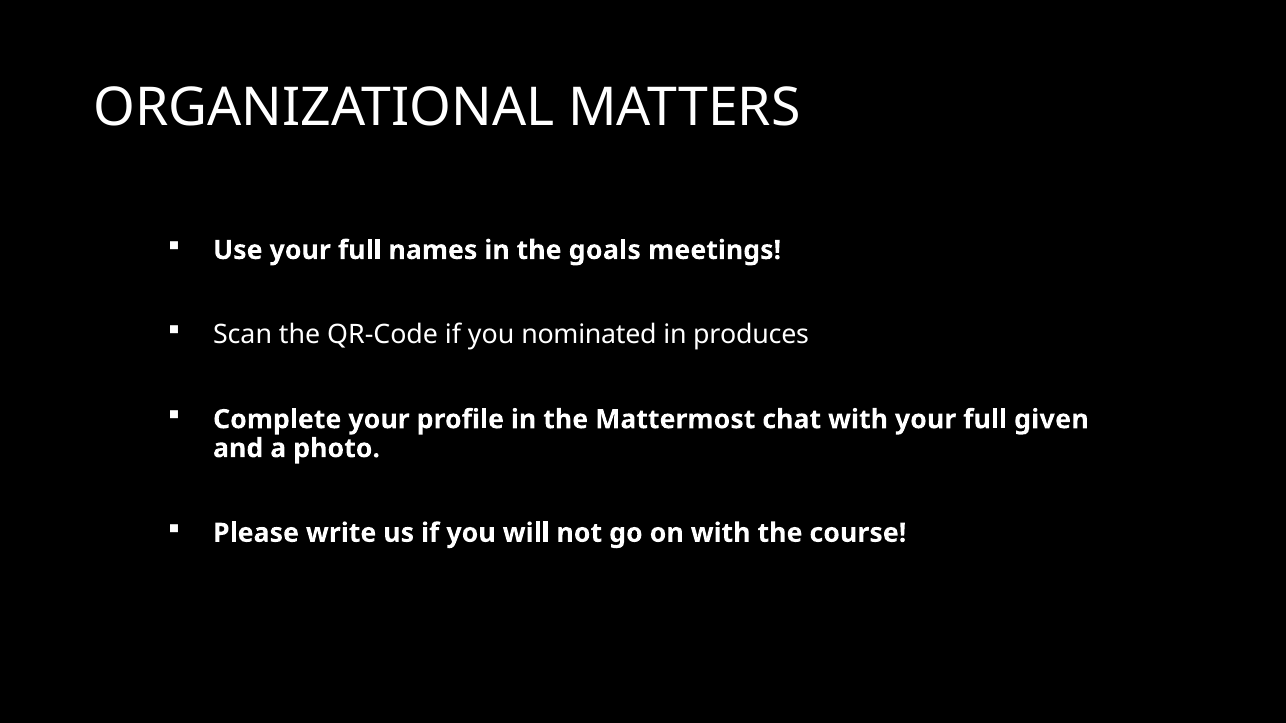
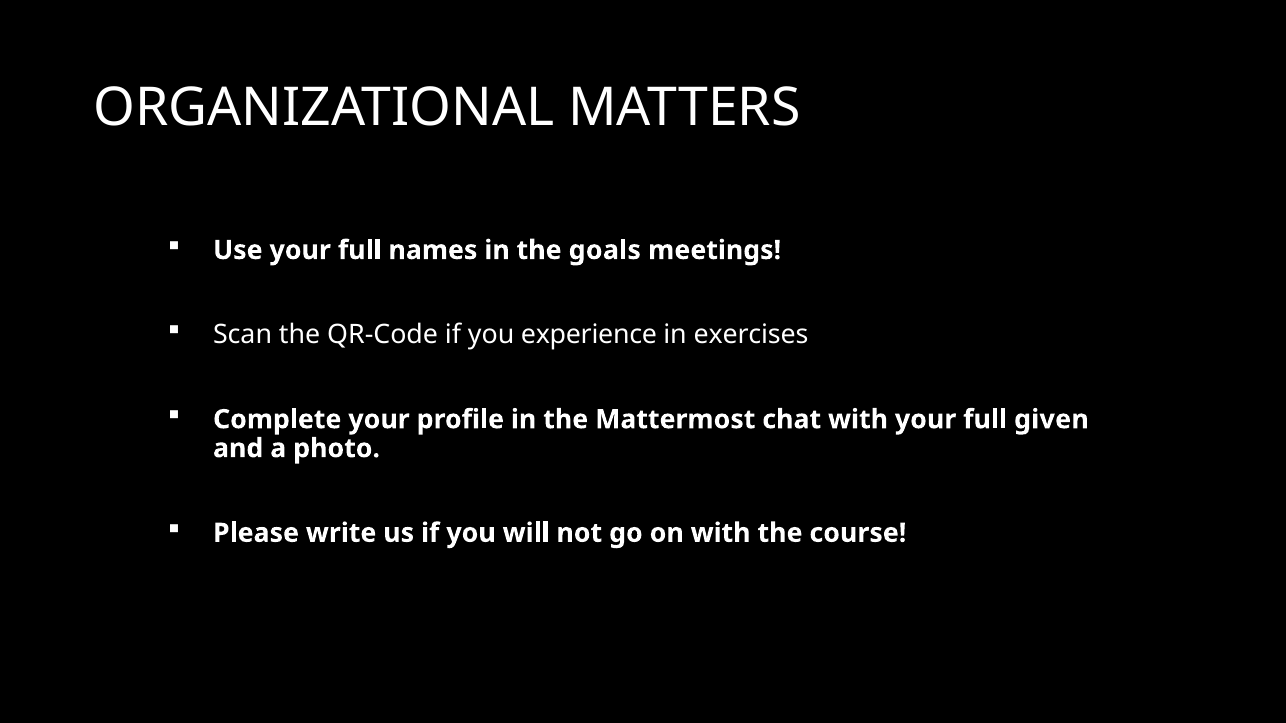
nominated: nominated -> experience (589, 335)
produces: produces -> exercises (751, 335)
